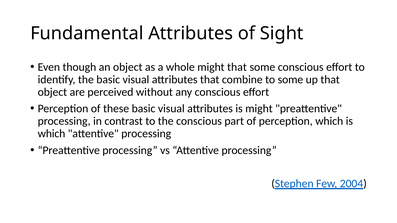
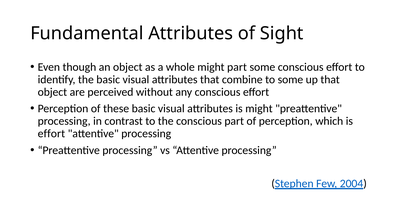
might that: that -> part (237, 67)
which: which -> effort (51, 134)
